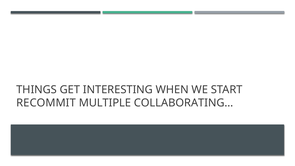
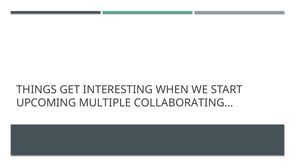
RECOMMIT: RECOMMIT -> UPCOMING (46, 103)
